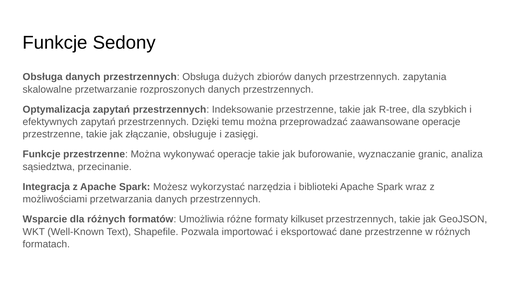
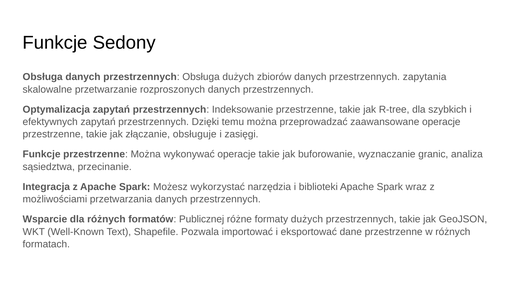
Umożliwia: Umożliwia -> Publicznej (202, 219)
formaty kilkuset: kilkuset -> dużych (307, 219)
